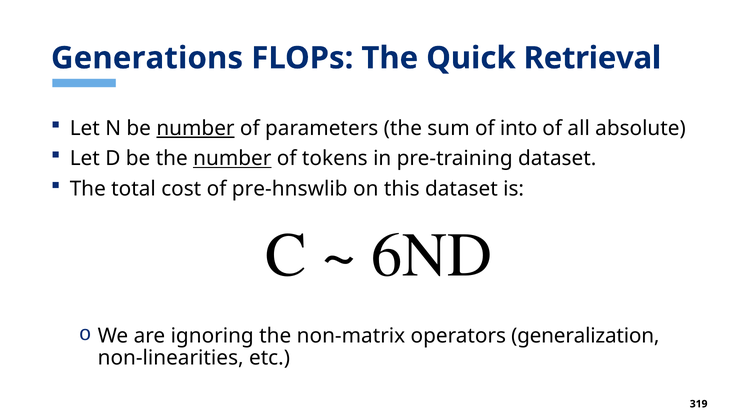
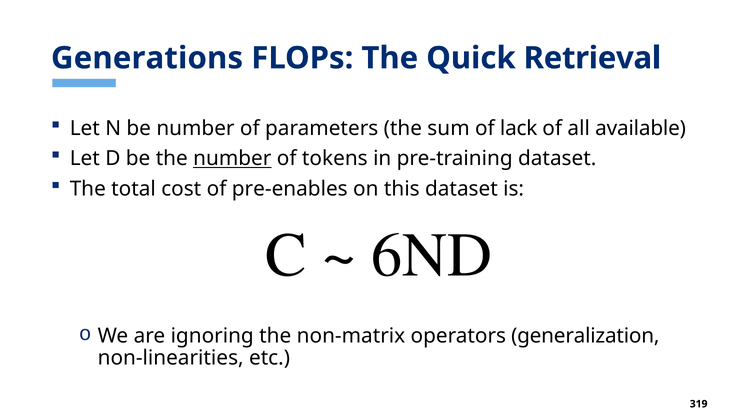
number underline: present -> none (195, 128)
into: into -> lack (519, 128)
absolute: absolute -> available (641, 128)
pre-hnswlib: pre-hnswlib -> pre-enables (290, 189)
